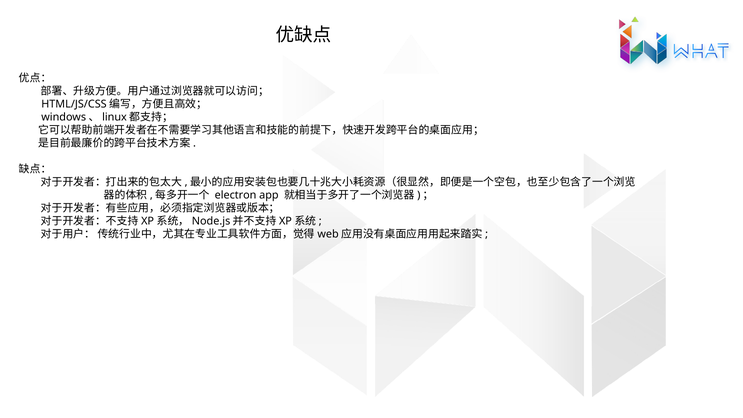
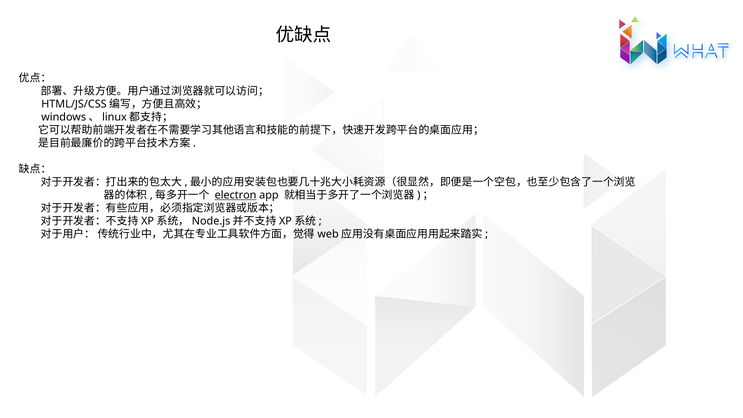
electron underline: none -> present (236, 195)
